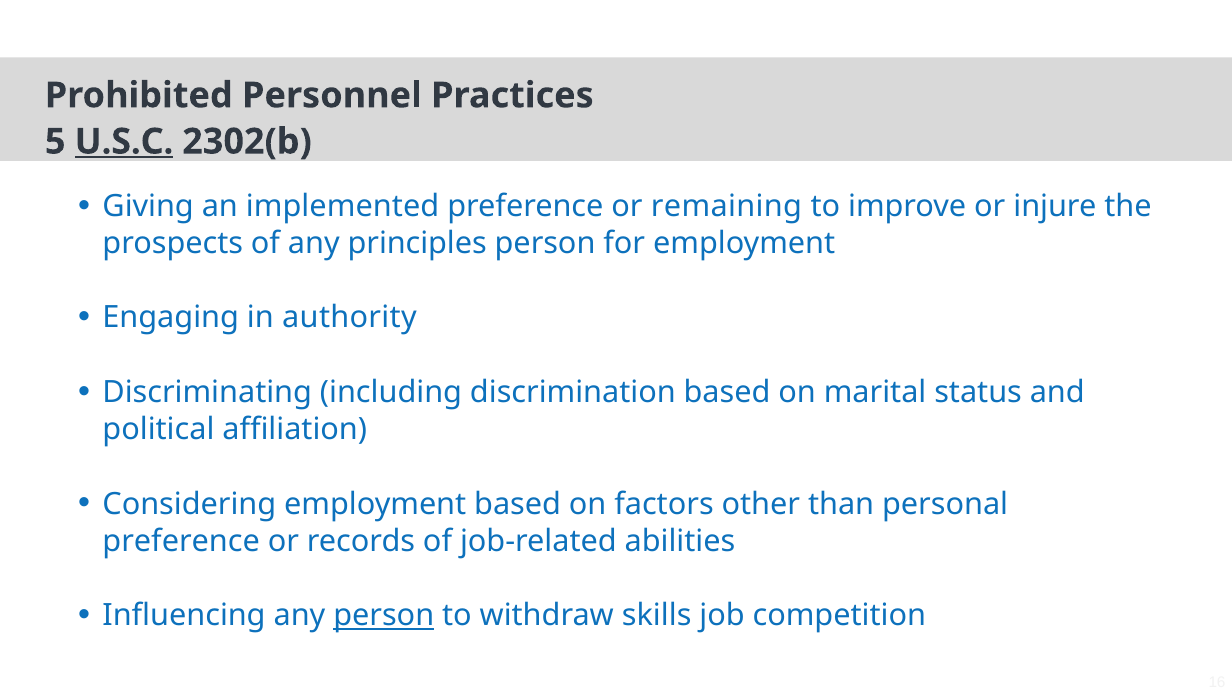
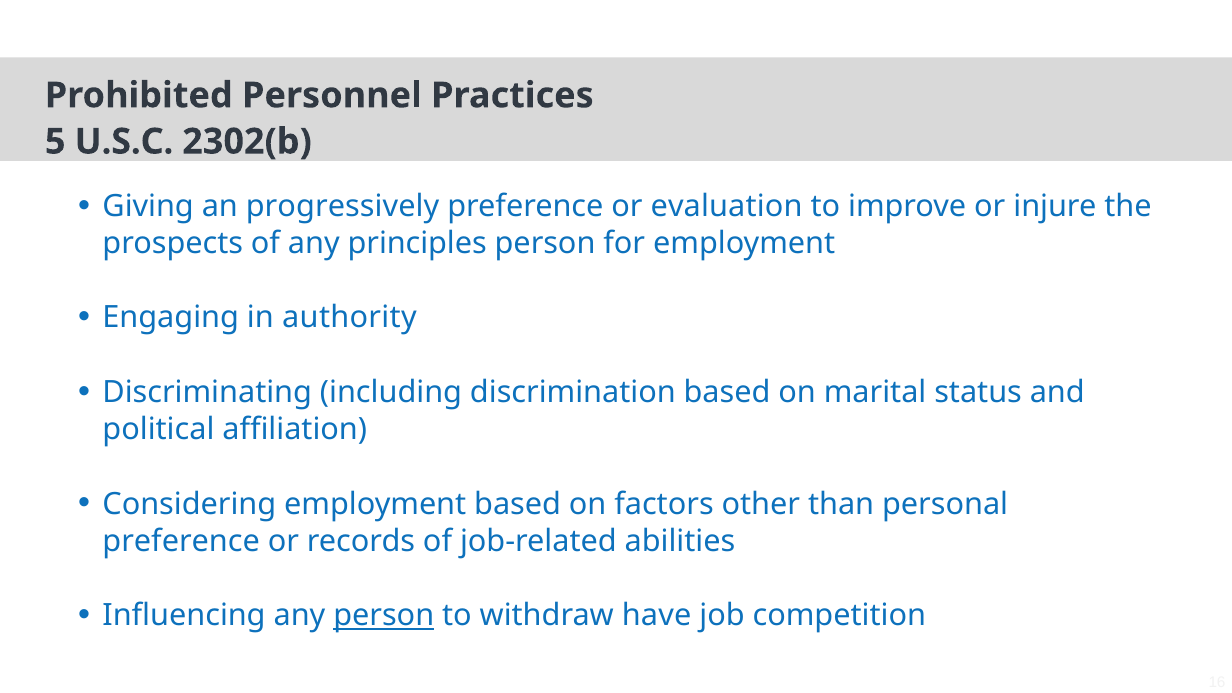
U.S.C underline: present -> none (124, 142)
implemented: implemented -> progressively (343, 206)
remaining: remaining -> evaluation (727, 206)
skills: skills -> have (657, 616)
